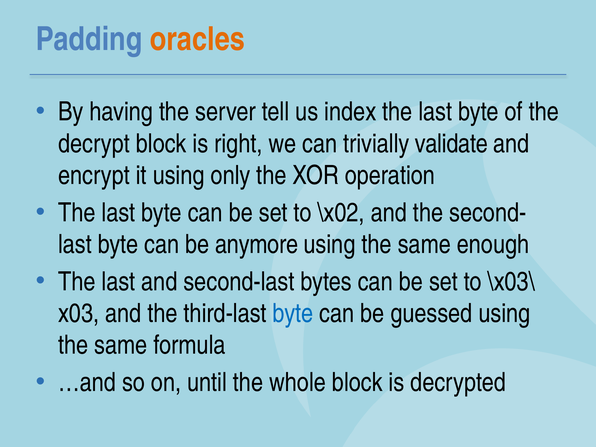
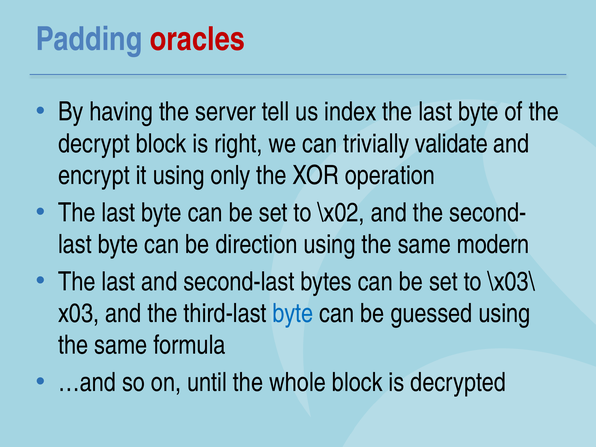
oracles colour: orange -> red (197, 39)
anymore: anymore -> direction (256, 244)
enough: enough -> modern (493, 244)
